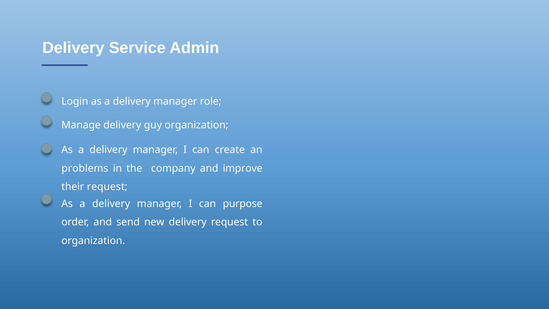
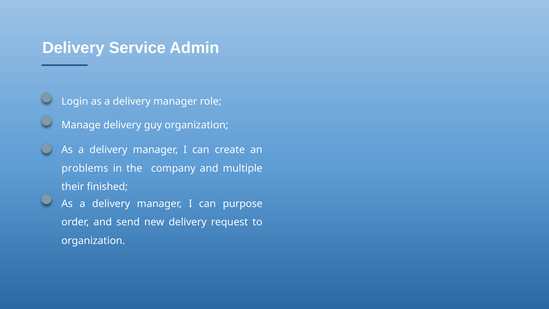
improve: improve -> multiple (243, 168)
their request: request -> finished (107, 187)
